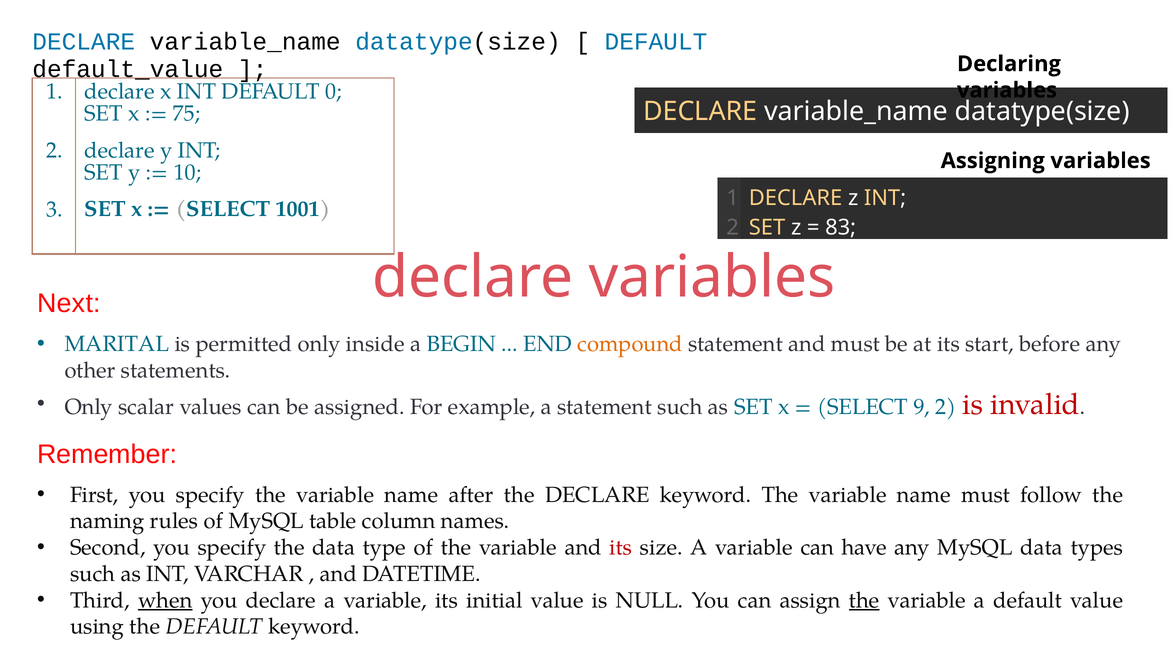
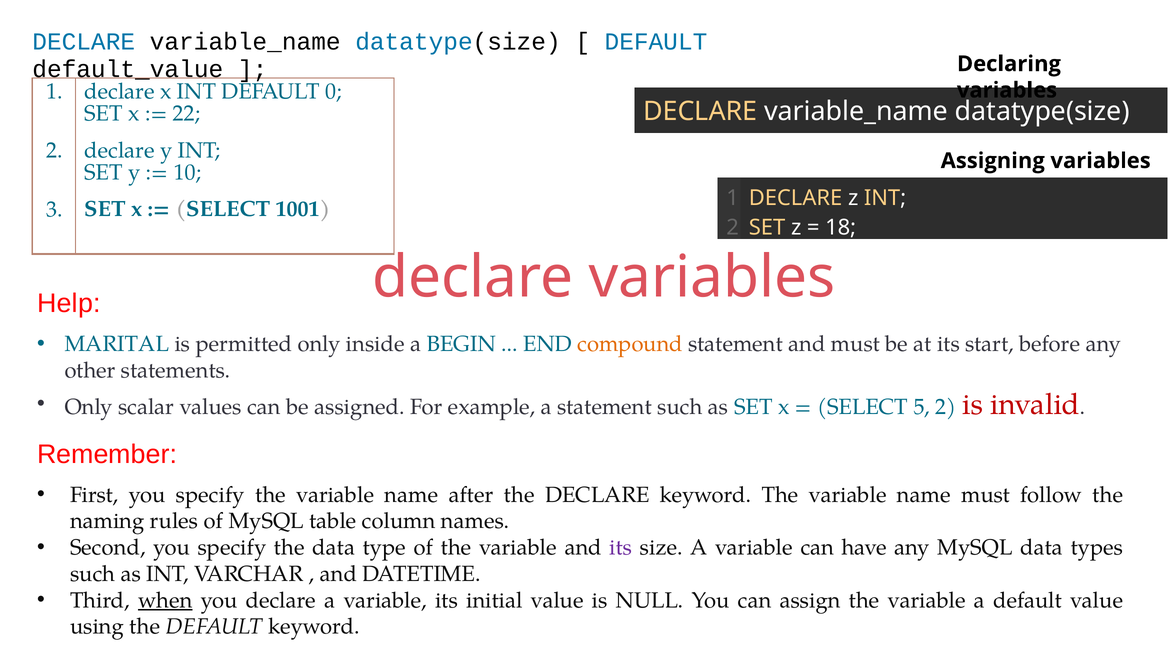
75: 75 -> 22 (186, 113)
83: 83 -> 18 (841, 228)
Next: Next -> Help (69, 303)
9: 9 -> 5 (922, 407)
its colour: red -> purple (621, 548)
the underline: present -> none (864, 600)
